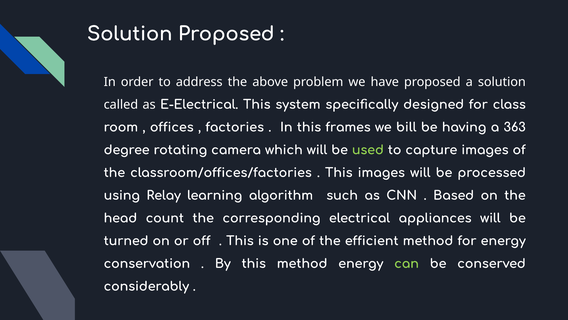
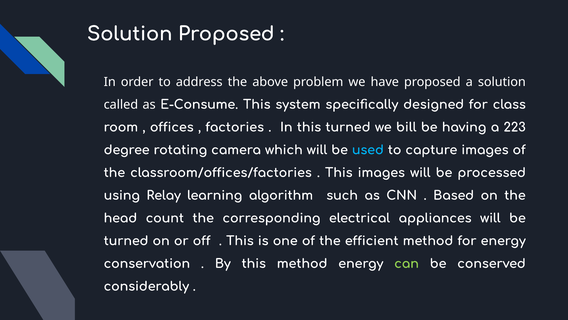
E-Electrical: E-Electrical -> E-Consume (199, 104)
this frames: frames -> turned (348, 127)
363: 363 -> 223 (515, 127)
used colour: light green -> light blue (368, 150)
